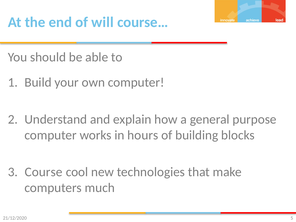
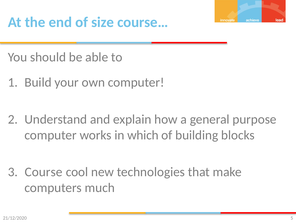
will: will -> size (103, 22)
hours: hours -> which (143, 135)
